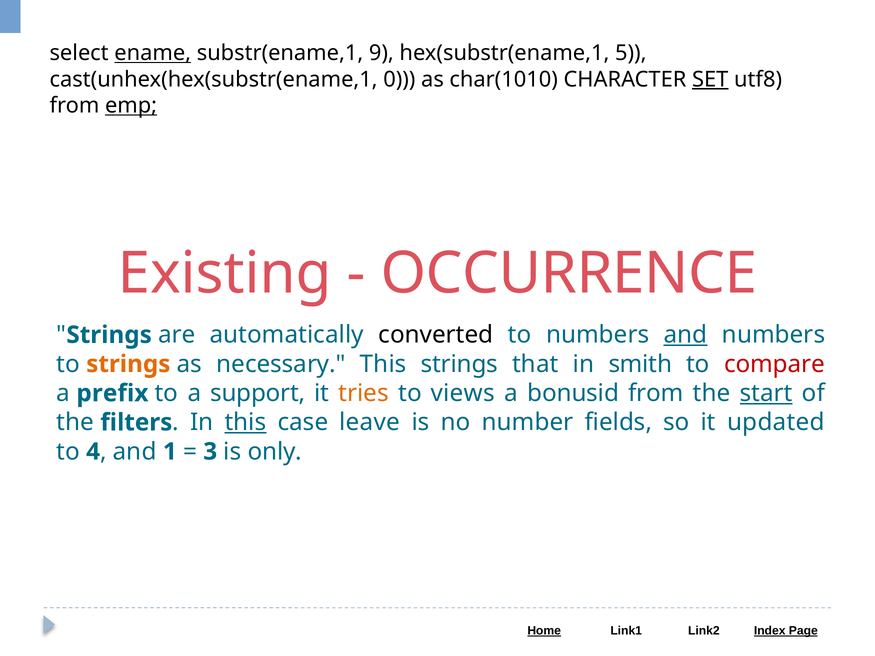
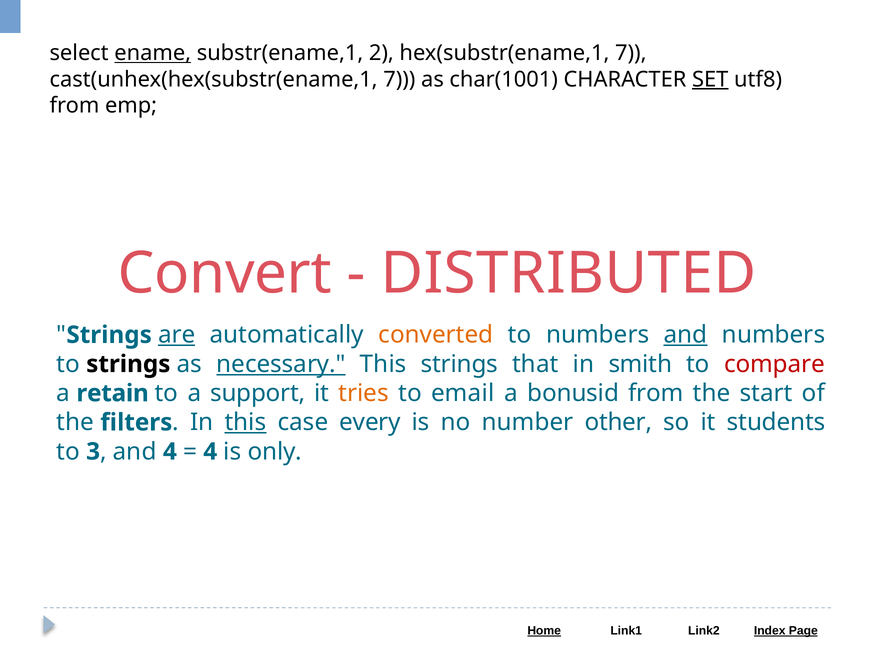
9: 9 -> 2 (381, 53)
hex(substr(ename,1 5: 5 -> 7 (631, 53)
cast(unhex(hex(substr(ename,1 0: 0 -> 7 (399, 79)
char(1010: char(1010 -> char(1001 (504, 79)
emp underline: present -> none (131, 106)
Existing: Existing -> Convert (225, 273)
OCCURRENCE: OCCURRENCE -> DISTRIBUTED (568, 273)
are underline: none -> present (177, 335)
converted colour: black -> orange (436, 335)
strings colour: orange -> black (128, 364)
necessary underline: none -> present (281, 364)
prefix: prefix -> retain (113, 393)
views: views -> email (463, 393)
start underline: present -> none (766, 393)
leave: leave -> every (370, 423)
fields: fields -> other (618, 423)
updated: updated -> students (776, 423)
4: 4 -> 3 (93, 452)
and 1: 1 -> 4 (170, 452)
3: 3 -> 4 (210, 452)
